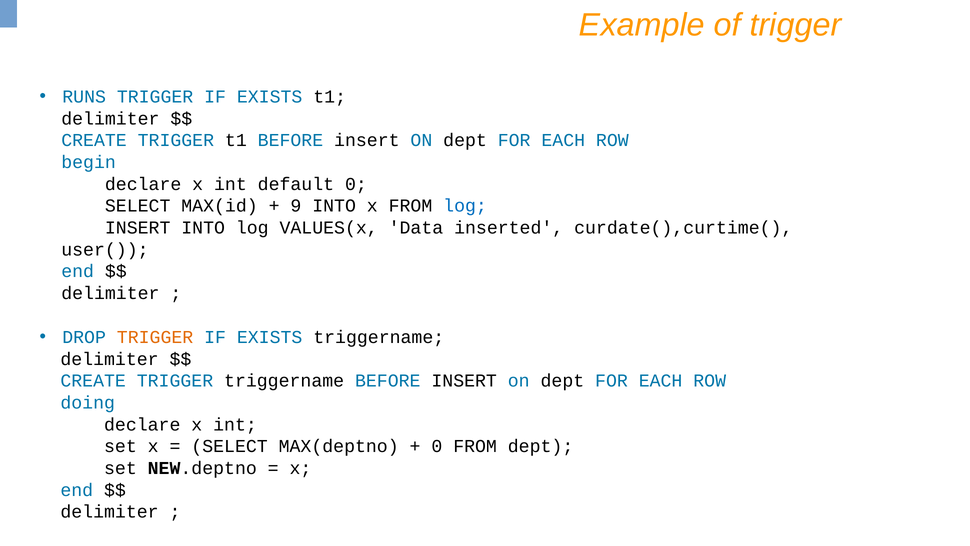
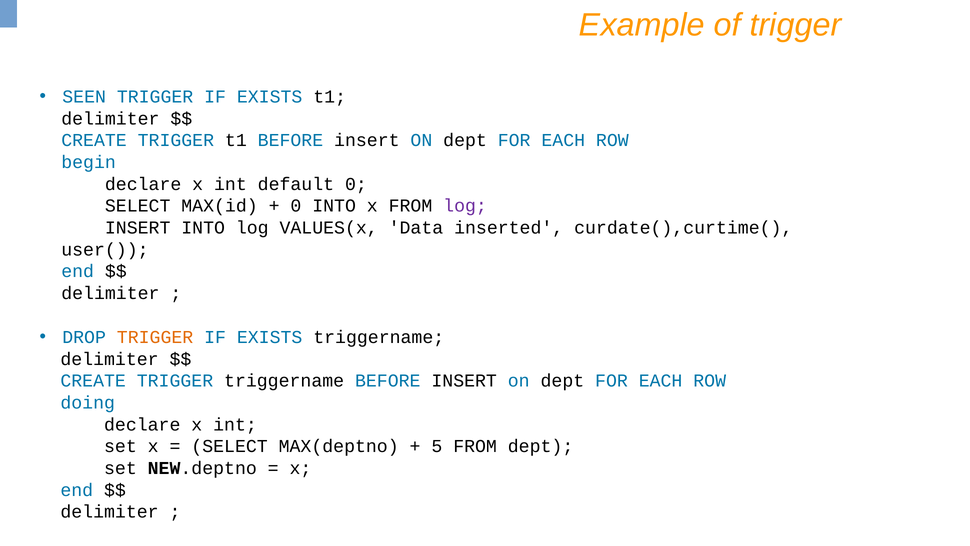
RUNS: RUNS -> SEEN (84, 97)
9: 9 -> 0 (296, 206)
log colour: blue -> purple (465, 206)
0: 0 -> 5 (437, 446)
